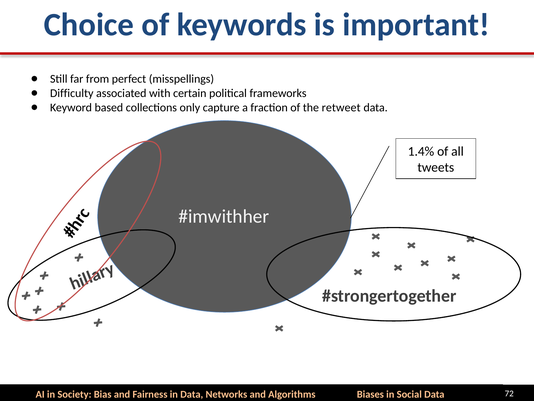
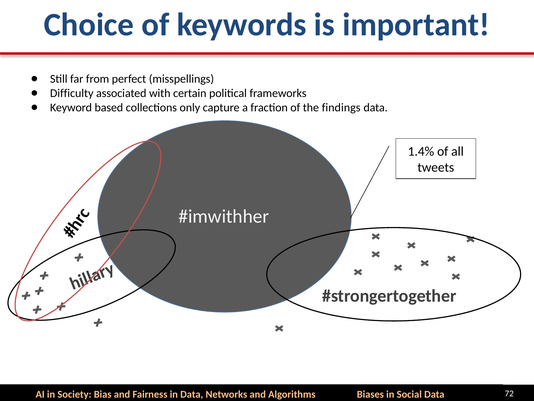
retweet: retweet -> findings (341, 107)
